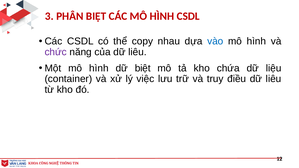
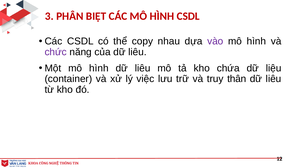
vào colour: blue -> purple (215, 41)
hình dữ biệt: biệt -> liêu (143, 68)
điều: điều -> thân (237, 79)
